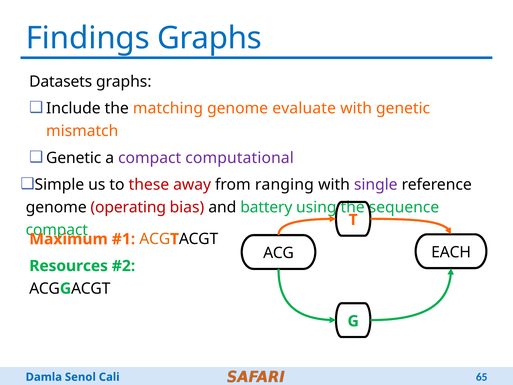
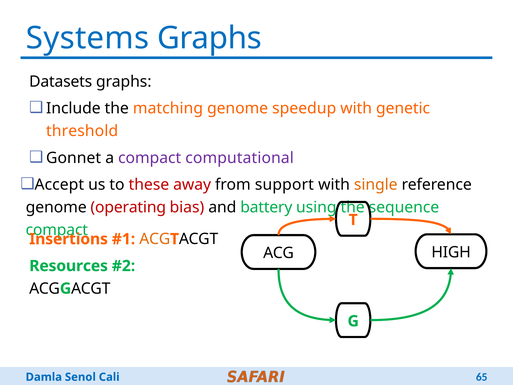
Findings: Findings -> Systems (88, 38)
evaluate: evaluate -> speedup (304, 108)
mismatch: mismatch -> threshold (82, 131)
Genetic: Genetic -> Gonnet (74, 158)
Simple: Simple -> Accept (59, 185)
ranging: ranging -> support (284, 185)
single colour: purple -> orange (376, 185)
Maximum: Maximum -> Insertions (69, 239)
EACH: EACH -> HIGH (451, 252)
